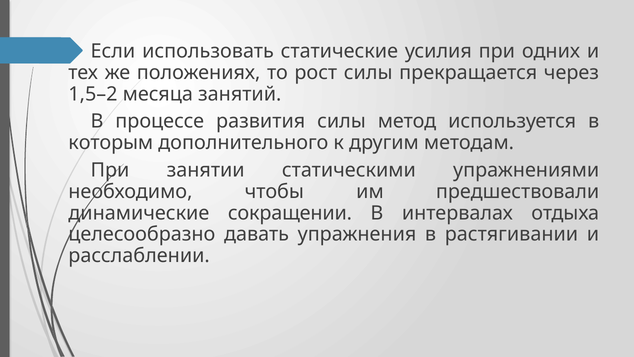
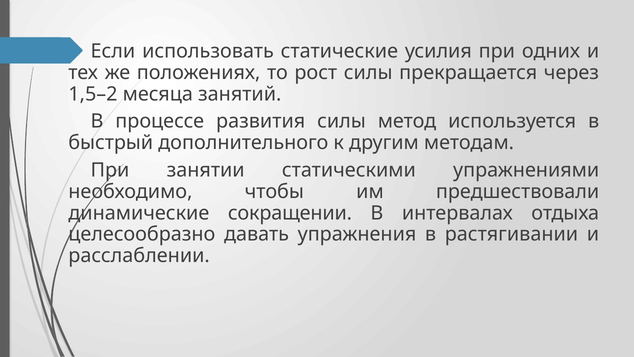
которым: которым -> быстрый (111, 143)
